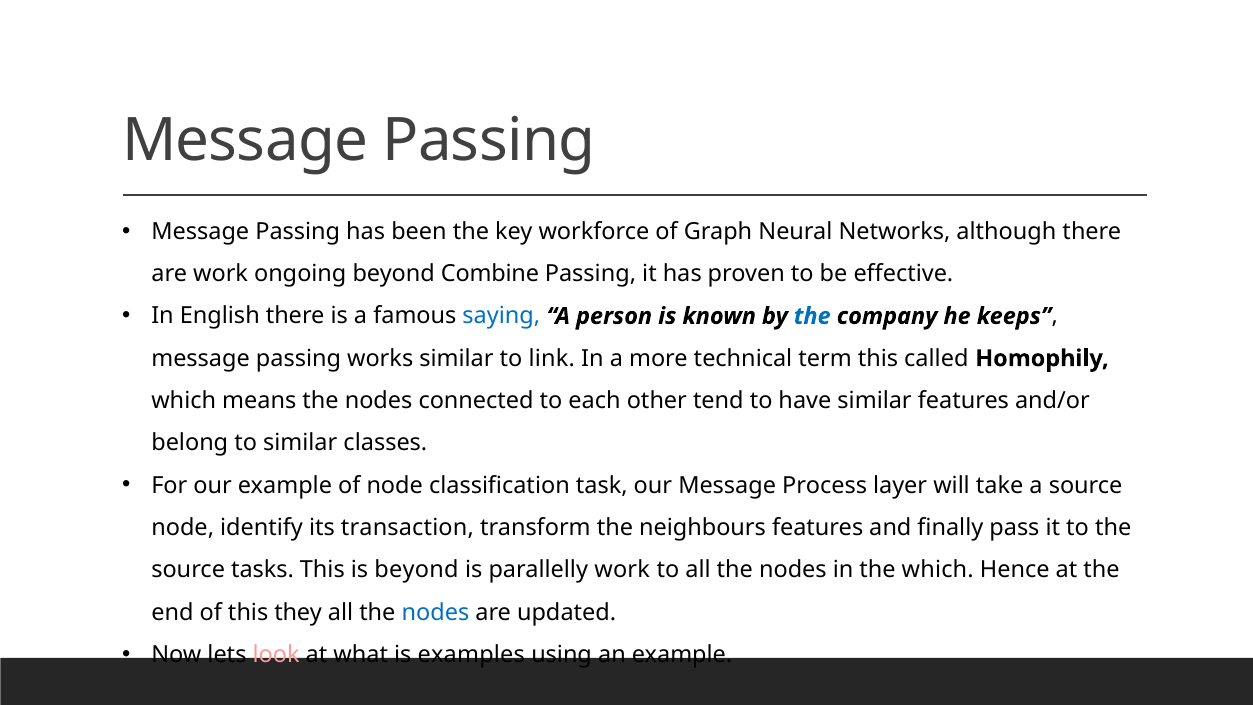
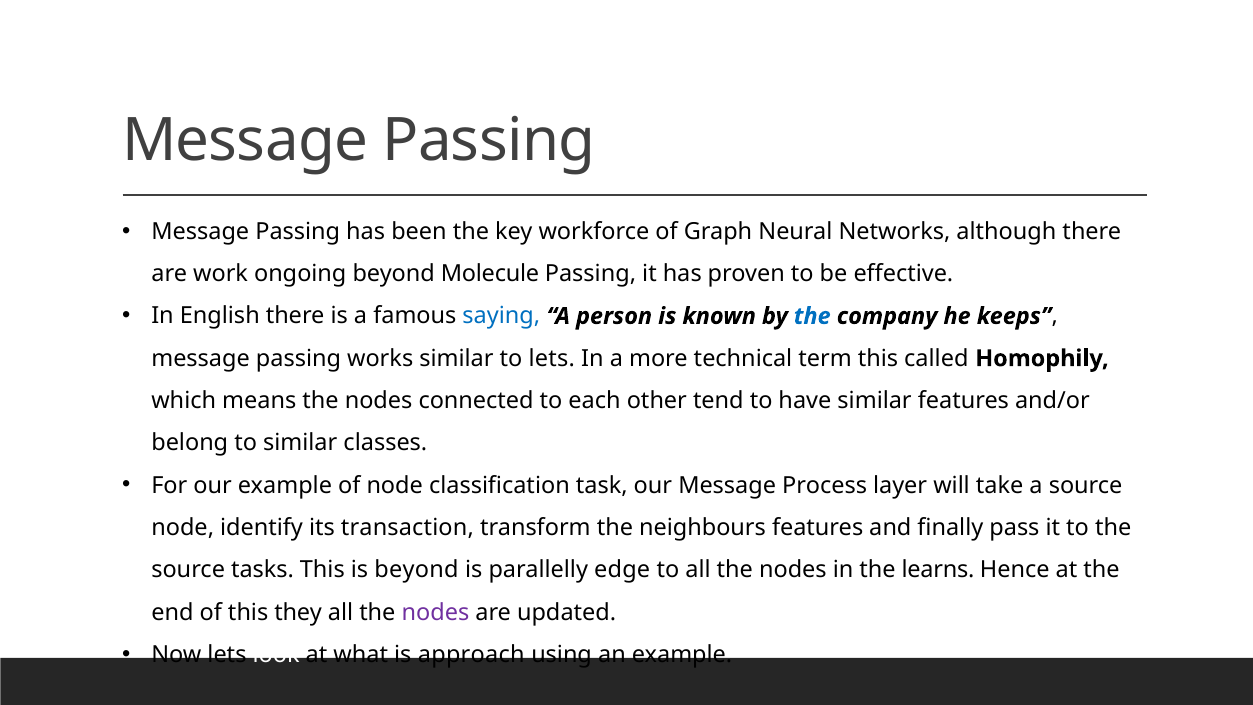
Combine: Combine -> Molecule (490, 274)
to link: link -> lets (552, 358)
parallelly work: work -> edge (622, 570)
the which: which -> learns (938, 570)
nodes colour: blue -> purple (435, 612)
look colour: pink -> white (276, 654)
examples: examples -> approach (471, 654)
